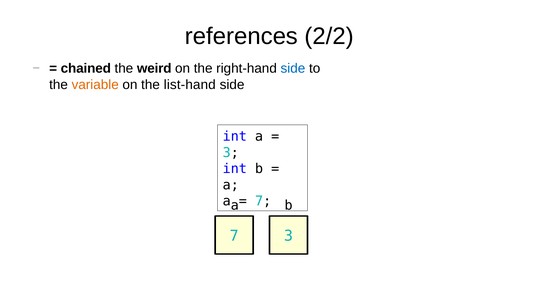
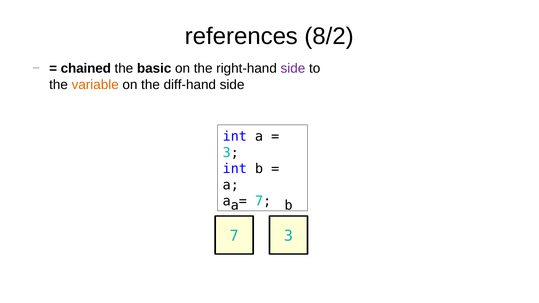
2/2: 2/2 -> 8/2 (329, 36)
weird: weird -> basic (154, 69)
side colour: blue -> purple (293, 69)
list-hand: list-hand -> diff-hand (190, 85)
